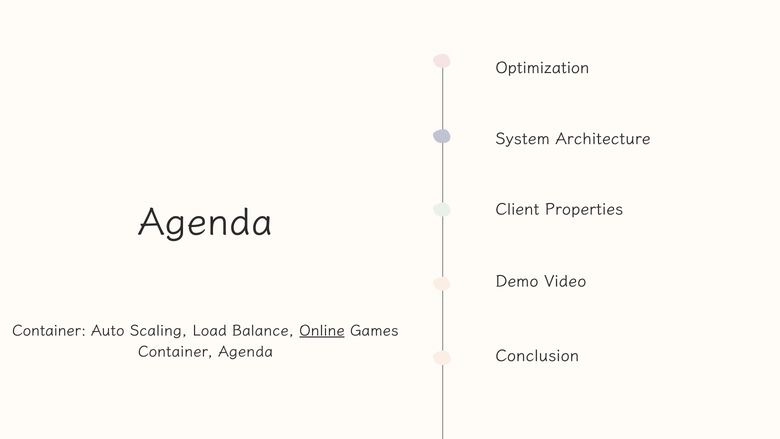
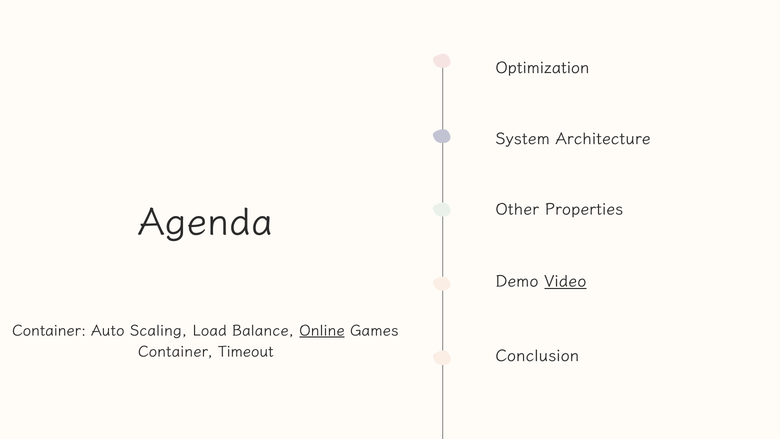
Client: Client -> Other (517, 209)
Video underline: none -> present (565, 281)
Container Agenda: Agenda -> Timeout (246, 352)
